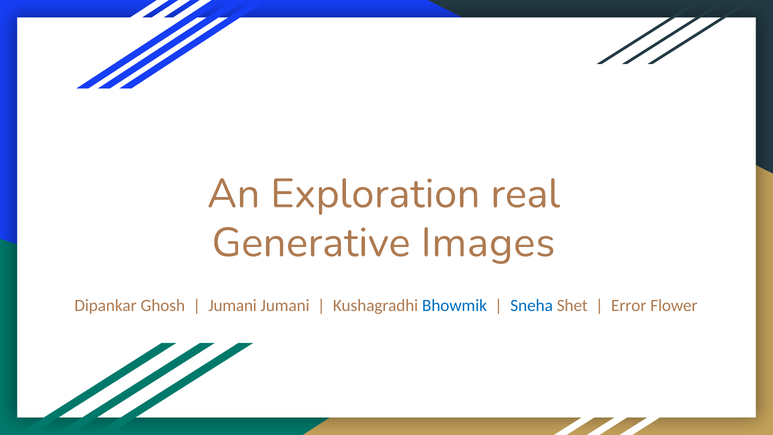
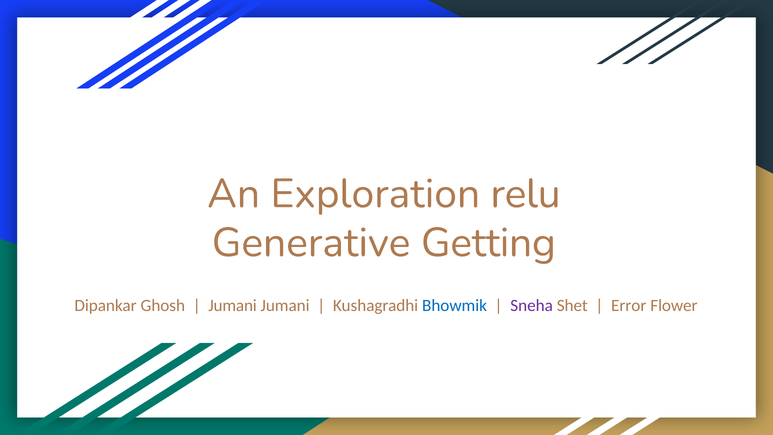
real: real -> relu (526, 194)
Images: Images -> Getting (488, 243)
Sneha colour: blue -> purple (532, 306)
